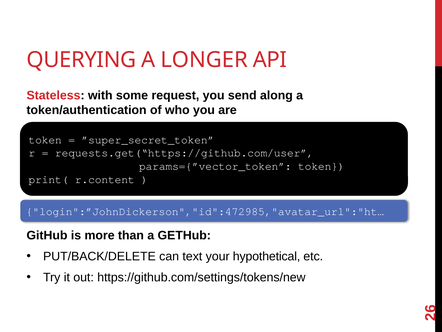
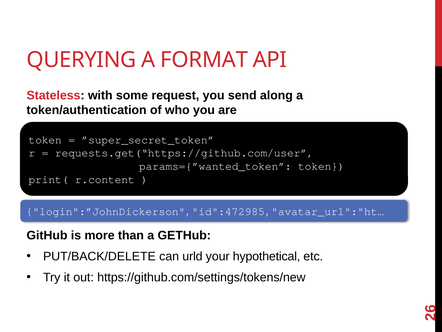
LONGER: LONGER -> FORMAT (204, 60)
params={”vector_token: params={”vector_token -> params={”wanted_token (215, 166)
text: text -> urld (192, 256)
